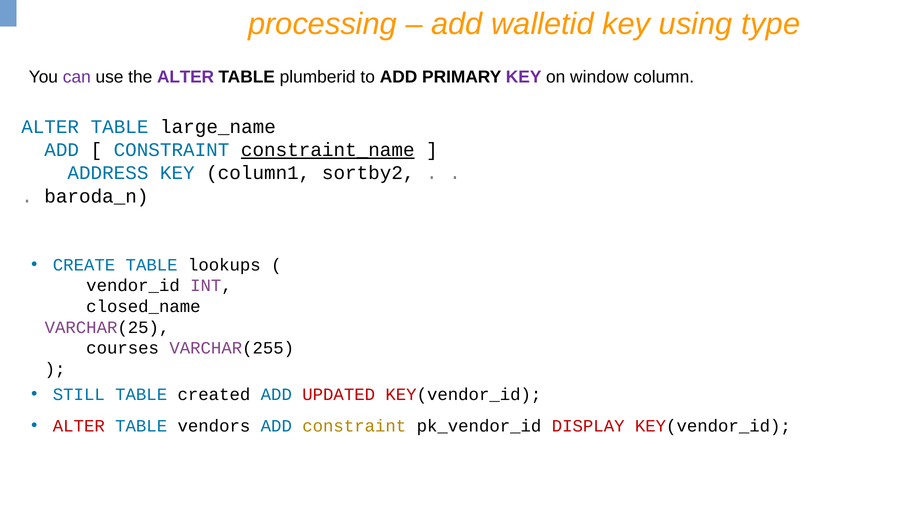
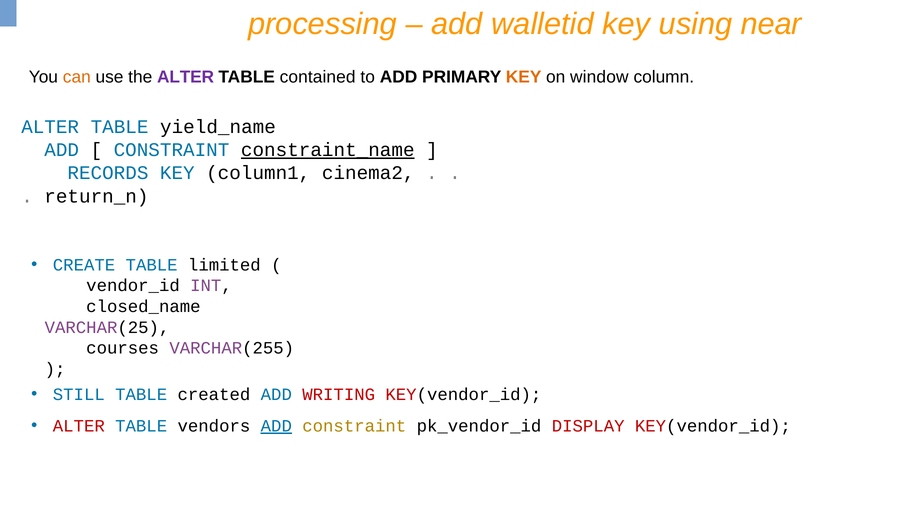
type: type -> near (771, 24)
can colour: purple -> orange (77, 77)
plumberid: plumberid -> contained (318, 77)
KEY colour: purple -> orange (524, 77)
large_name: large_name -> yield_name (218, 127)
ADDRESS: ADDRESS -> RECORDS (108, 173)
sortby2: sortby2 -> cinema2 (368, 173)
baroda_n: baroda_n -> return_n (96, 196)
lookups: lookups -> limited (224, 265)
UPDATED: UPDATED -> WRITING (339, 394)
ADD underline: none -> present (276, 426)
